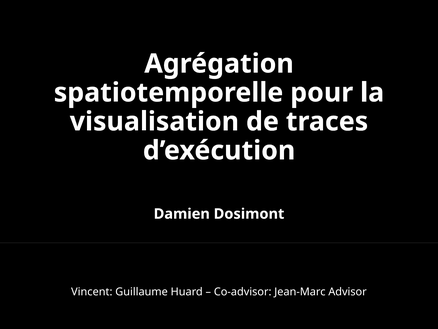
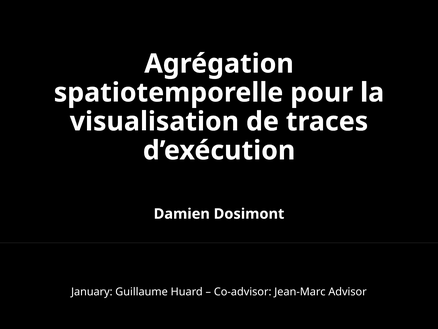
Vincent: Vincent -> January (92, 291)
